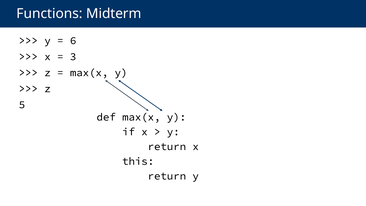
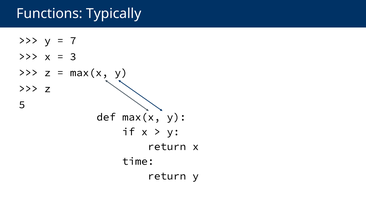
Midterm: Midterm -> Typically (114, 14)
6: 6 -> 7 (73, 41)
this: this -> time (138, 161)
